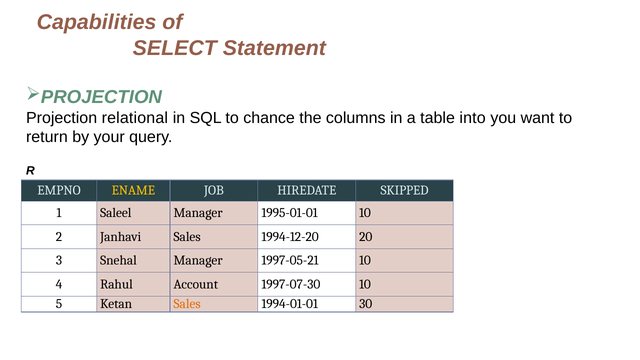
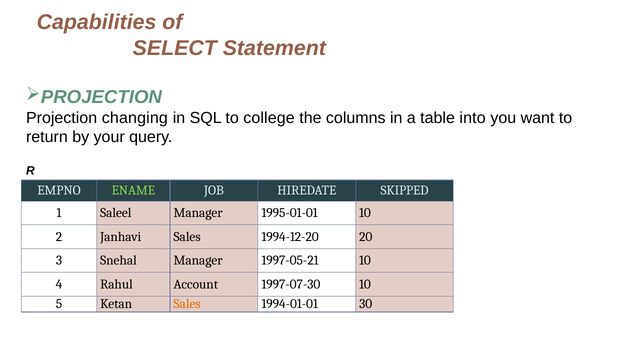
relational: relational -> changing (135, 118)
chance: chance -> college (269, 118)
ENAME colour: yellow -> light green (133, 190)
